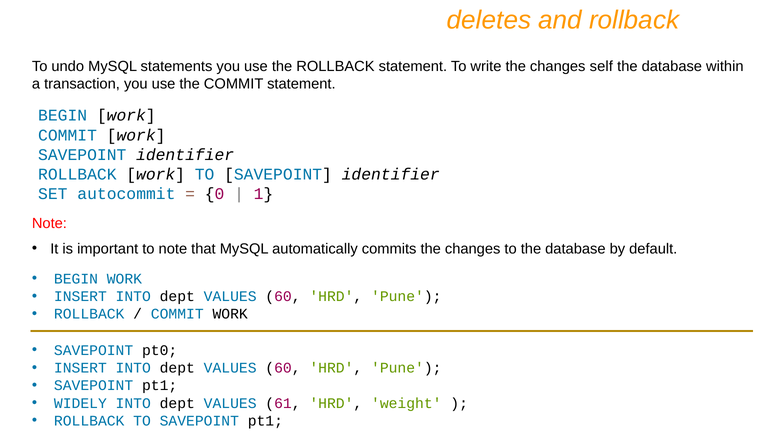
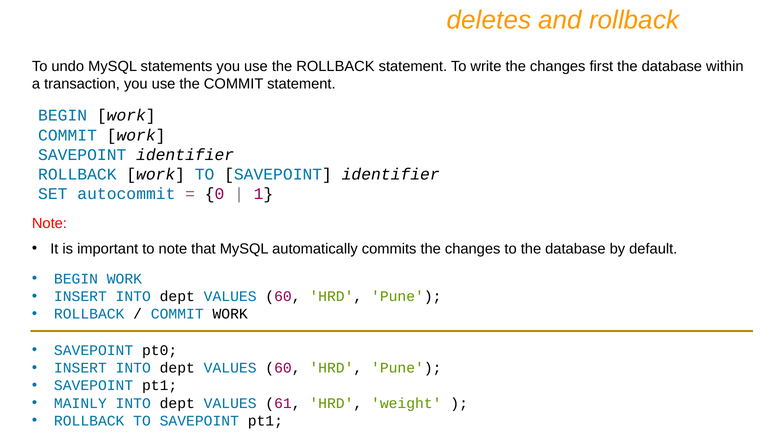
self: self -> first (601, 67)
WIDELY: WIDELY -> MAINLY (80, 404)
